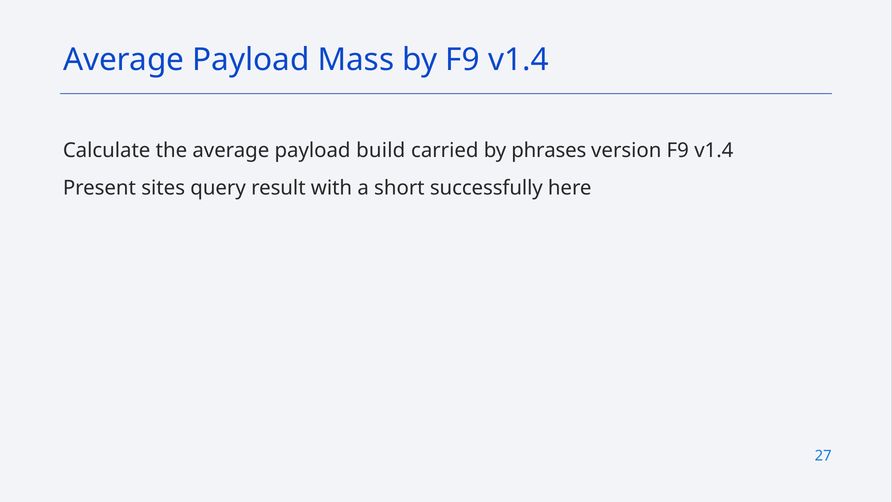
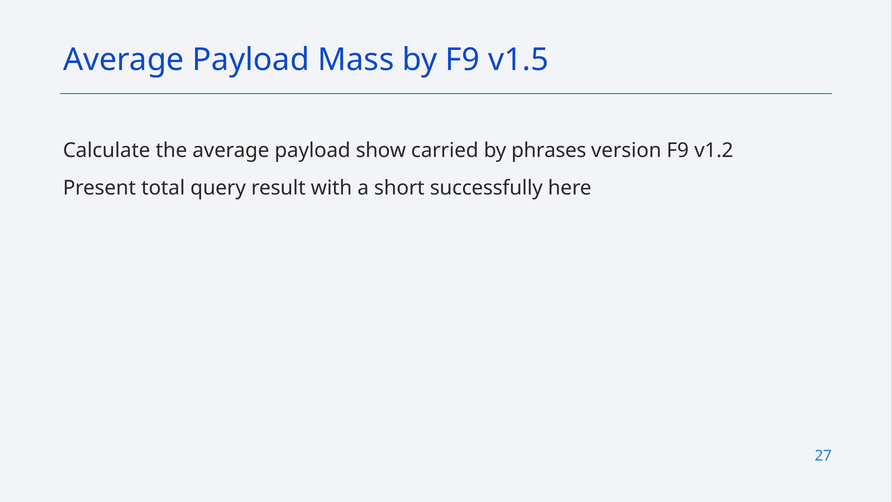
by F9 v1.4: v1.4 -> v1.5 (518, 60)
build: build -> show (381, 151)
version F9 v1.4: v1.4 -> v1.2 (714, 151)
sites: sites -> total (163, 188)
